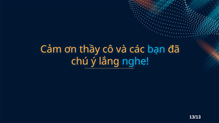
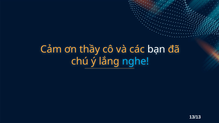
bạn colour: light blue -> white (156, 49)
